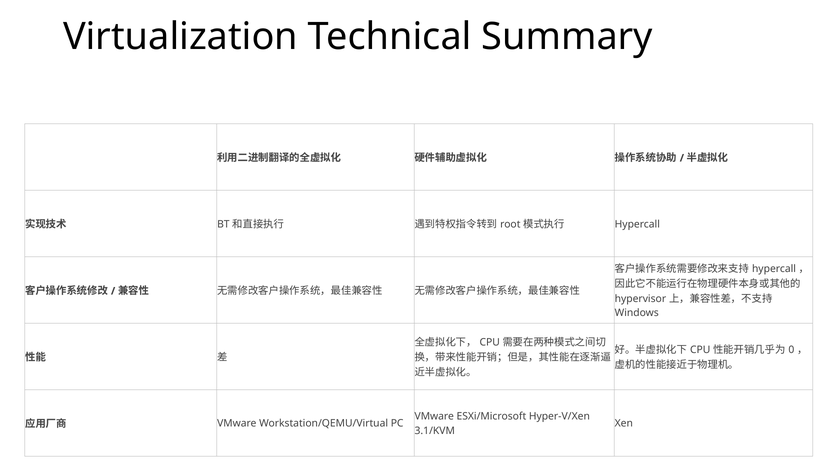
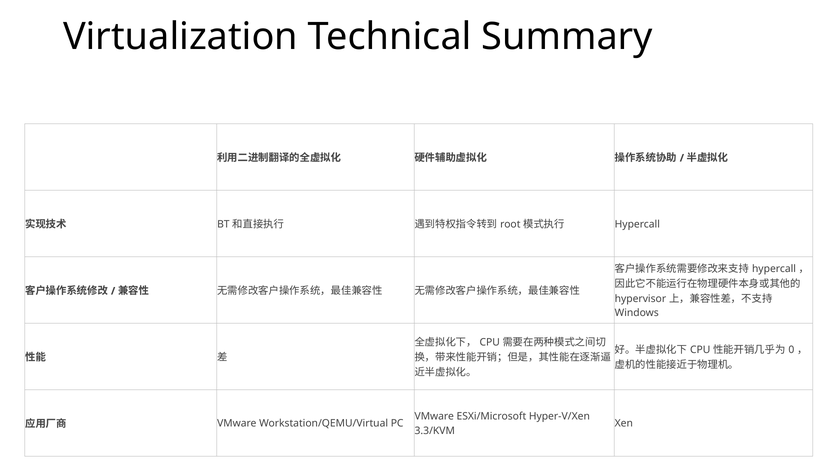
3.1/KVM: 3.1/KVM -> 3.3/KVM (435, 431)
